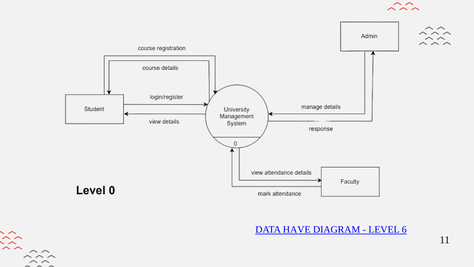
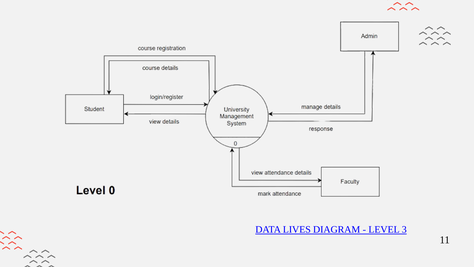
HAVE: HAVE -> LIVES (297, 229)
6: 6 -> 3 (404, 229)
